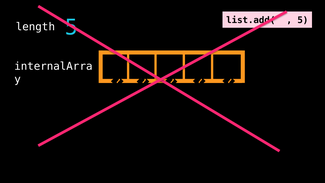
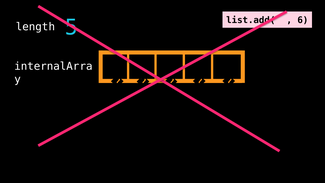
5: 5 -> 6 (303, 20)
